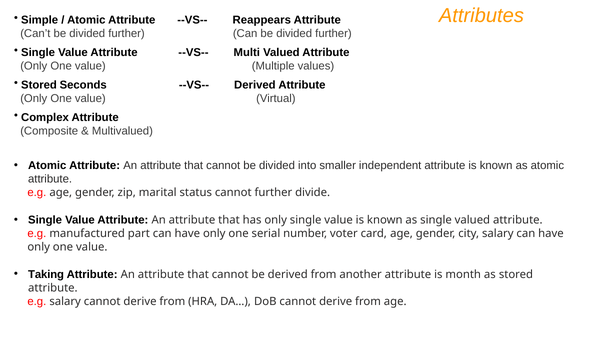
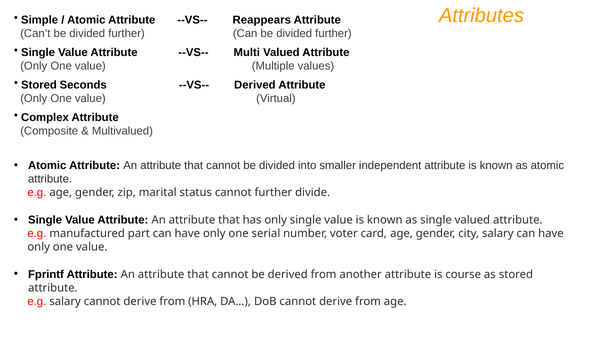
Taking: Taking -> Fprintf (46, 274)
month: month -> course (463, 274)
